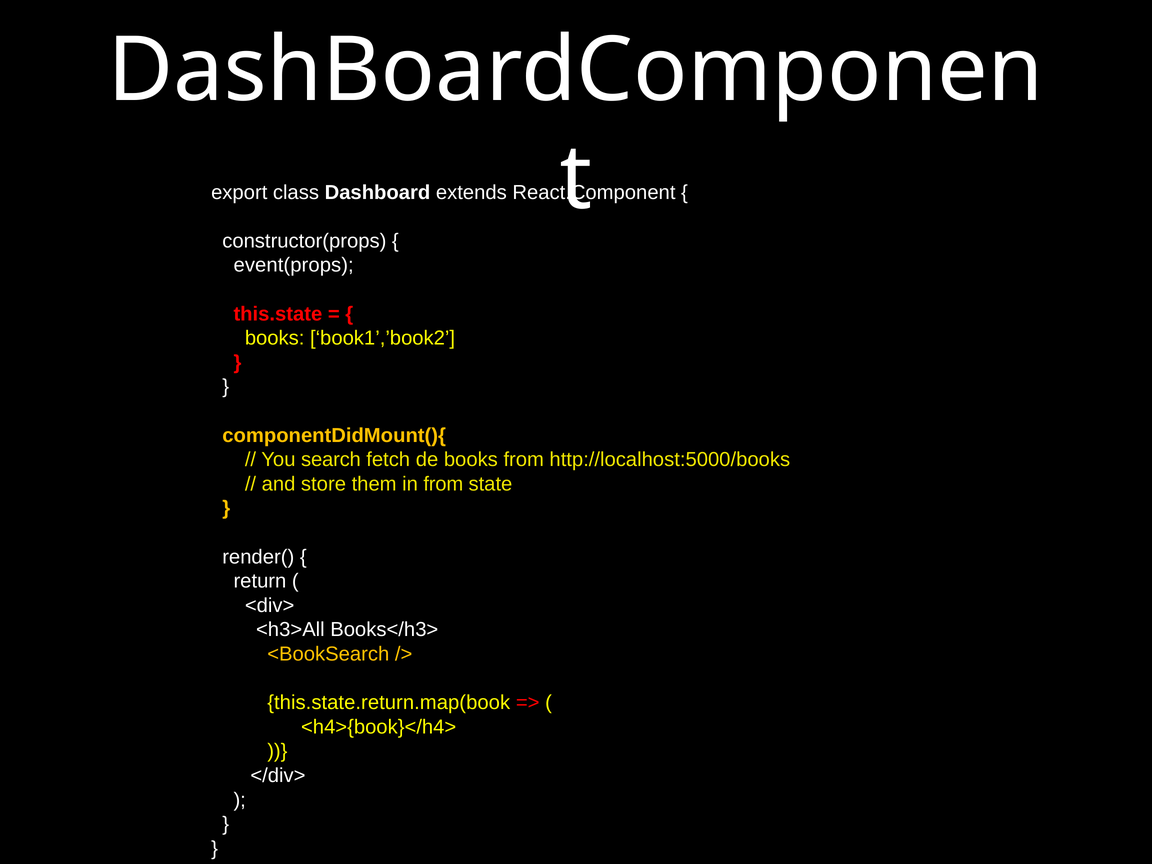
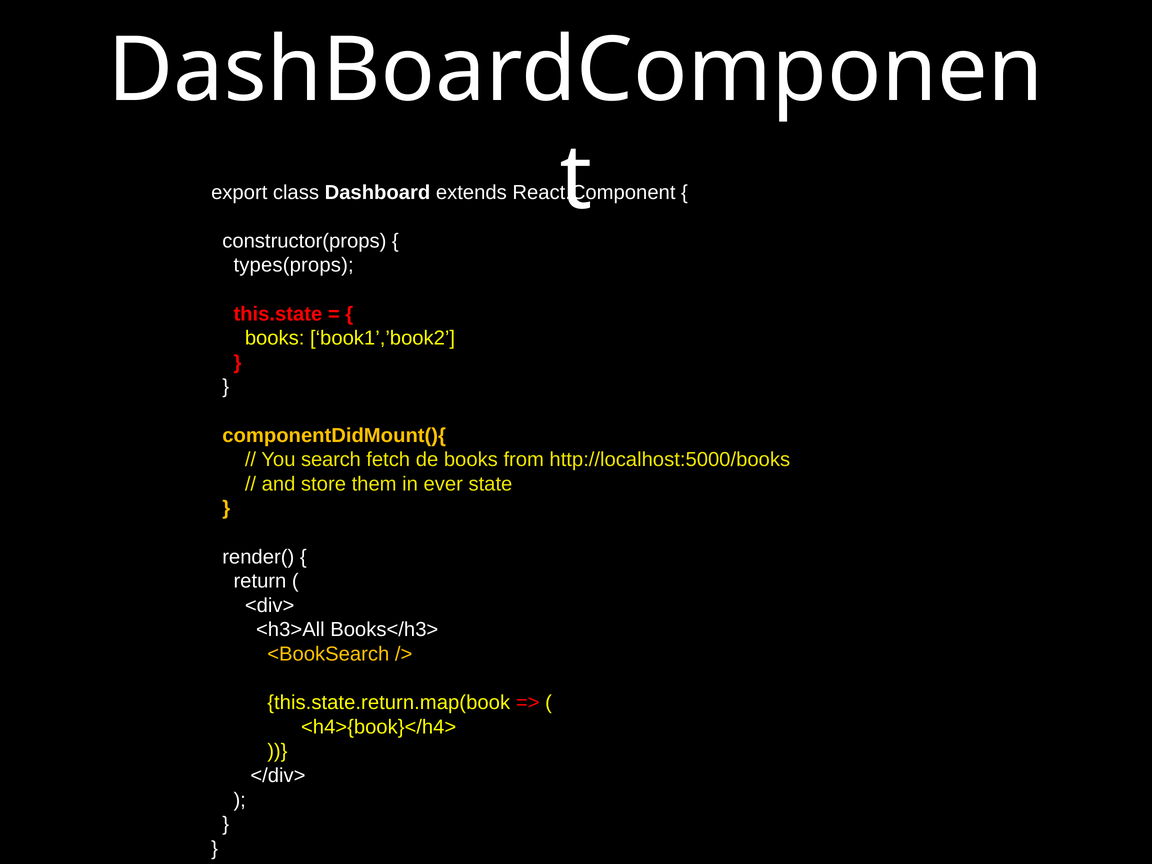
event(props: event(props -> types(props (294, 265)
in from: from -> ever (443, 484)
